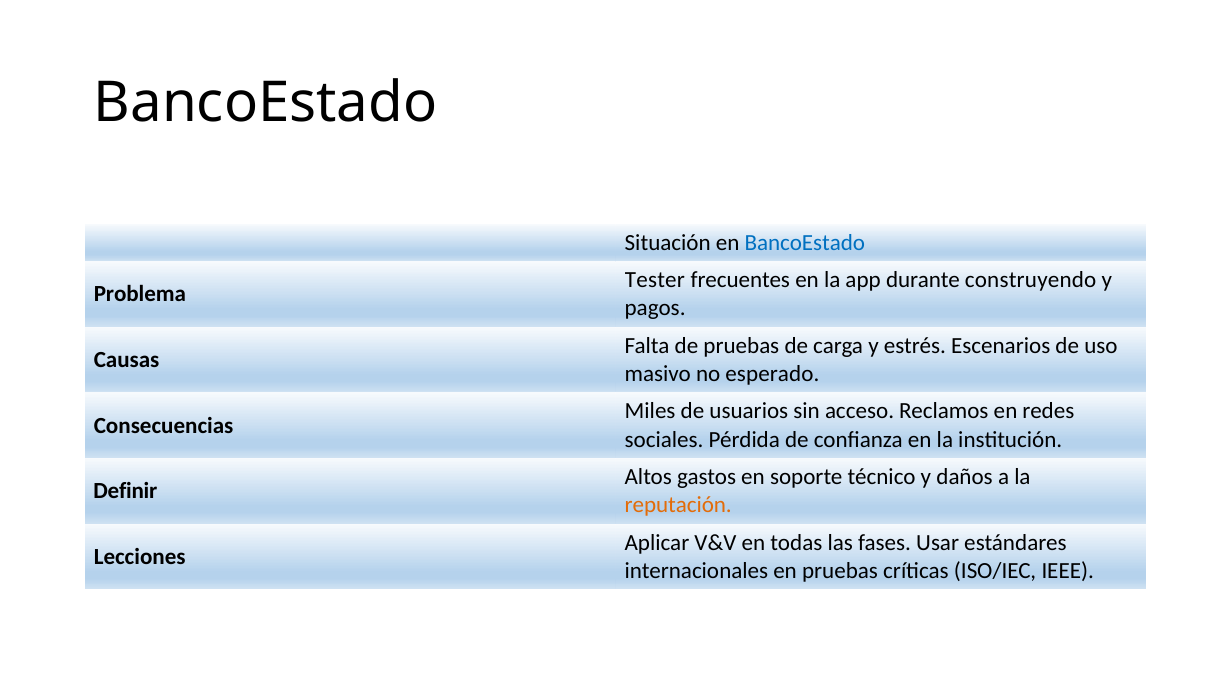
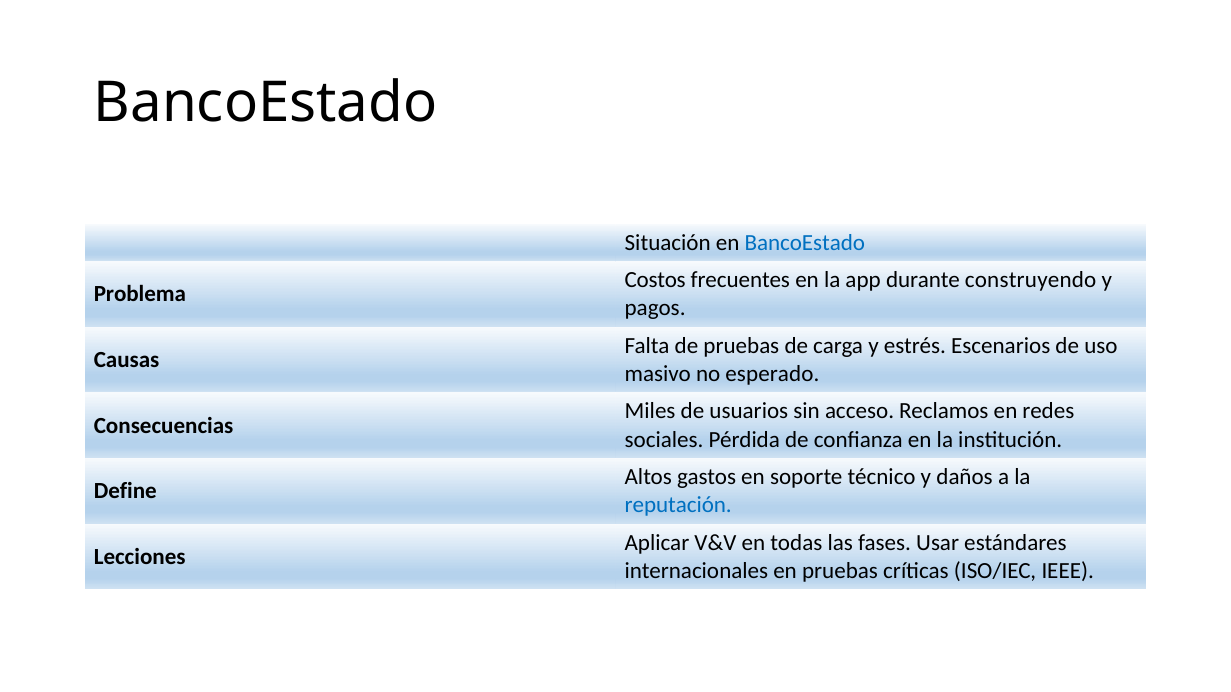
Tester: Tester -> Costos (655, 280)
Definir: Definir -> Define (125, 491)
reputación colour: orange -> blue (678, 505)
